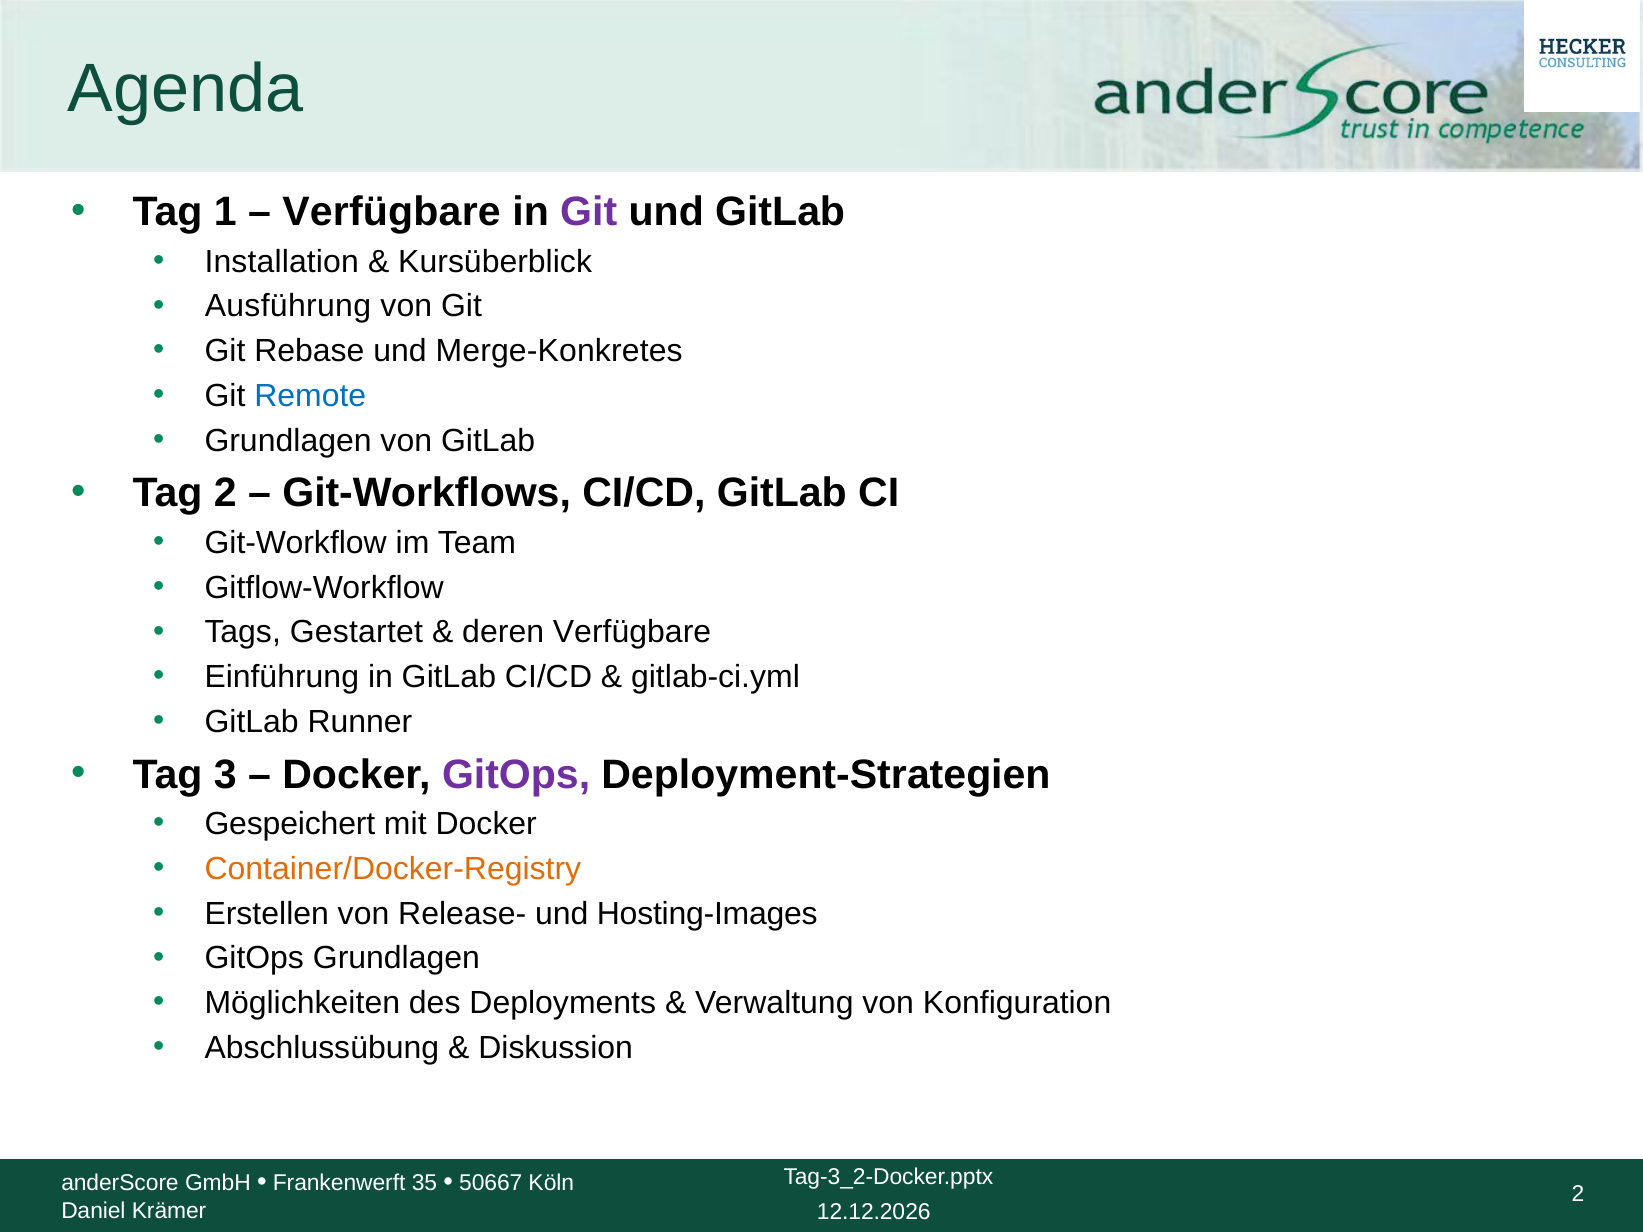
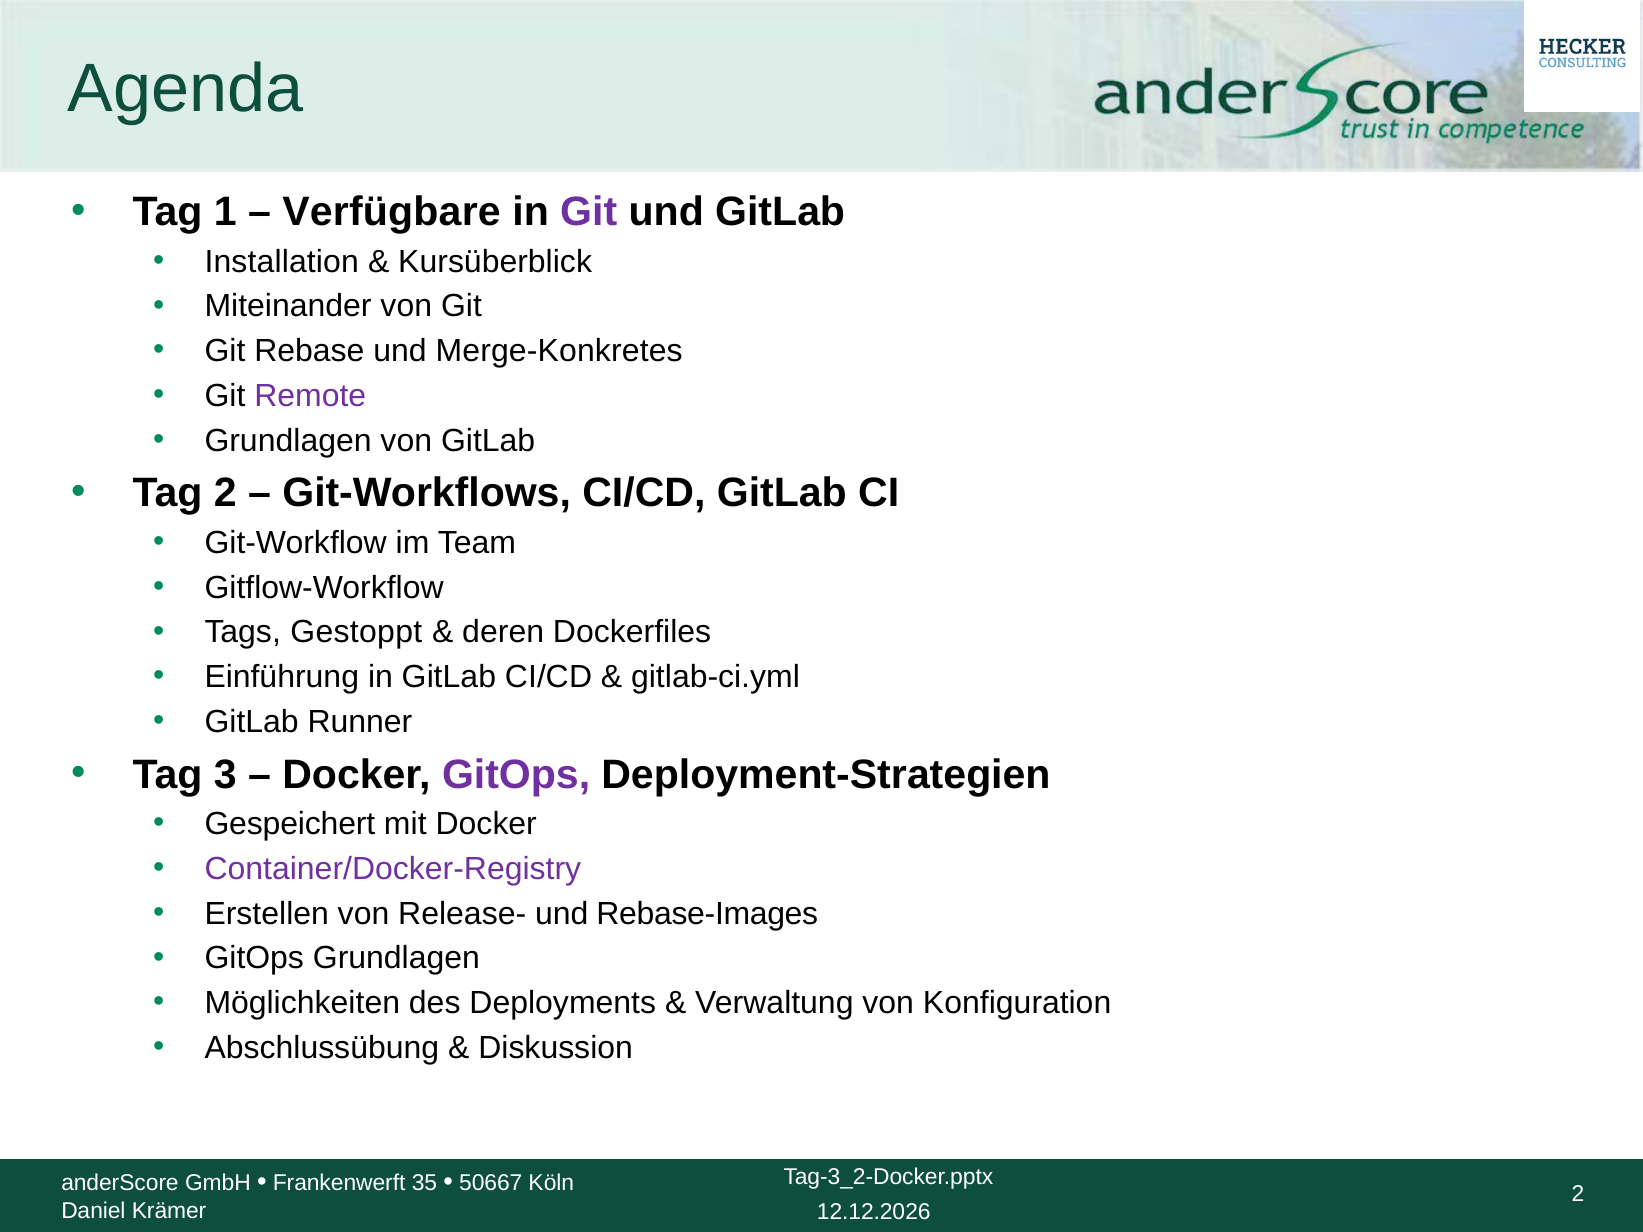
Ausführung: Ausführung -> Miteinander (288, 306)
Remote colour: blue -> purple (310, 396)
Gestartet: Gestartet -> Gestoppt (356, 632)
deren Verfügbare: Verfügbare -> Dockerfiles (632, 632)
Container/Docker-Registry colour: orange -> purple (393, 869)
Hosting-Images: Hosting-Images -> Rebase-Images (707, 914)
